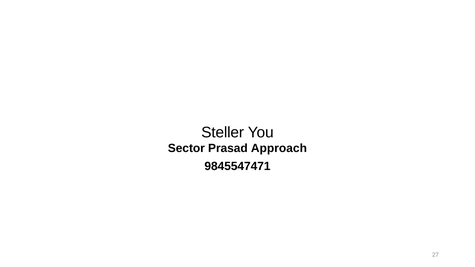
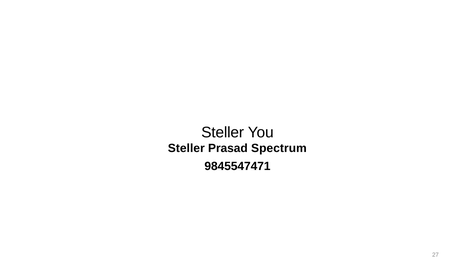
Sector: Sector -> Steller (186, 148)
Approach: Approach -> Spectrum (279, 148)
